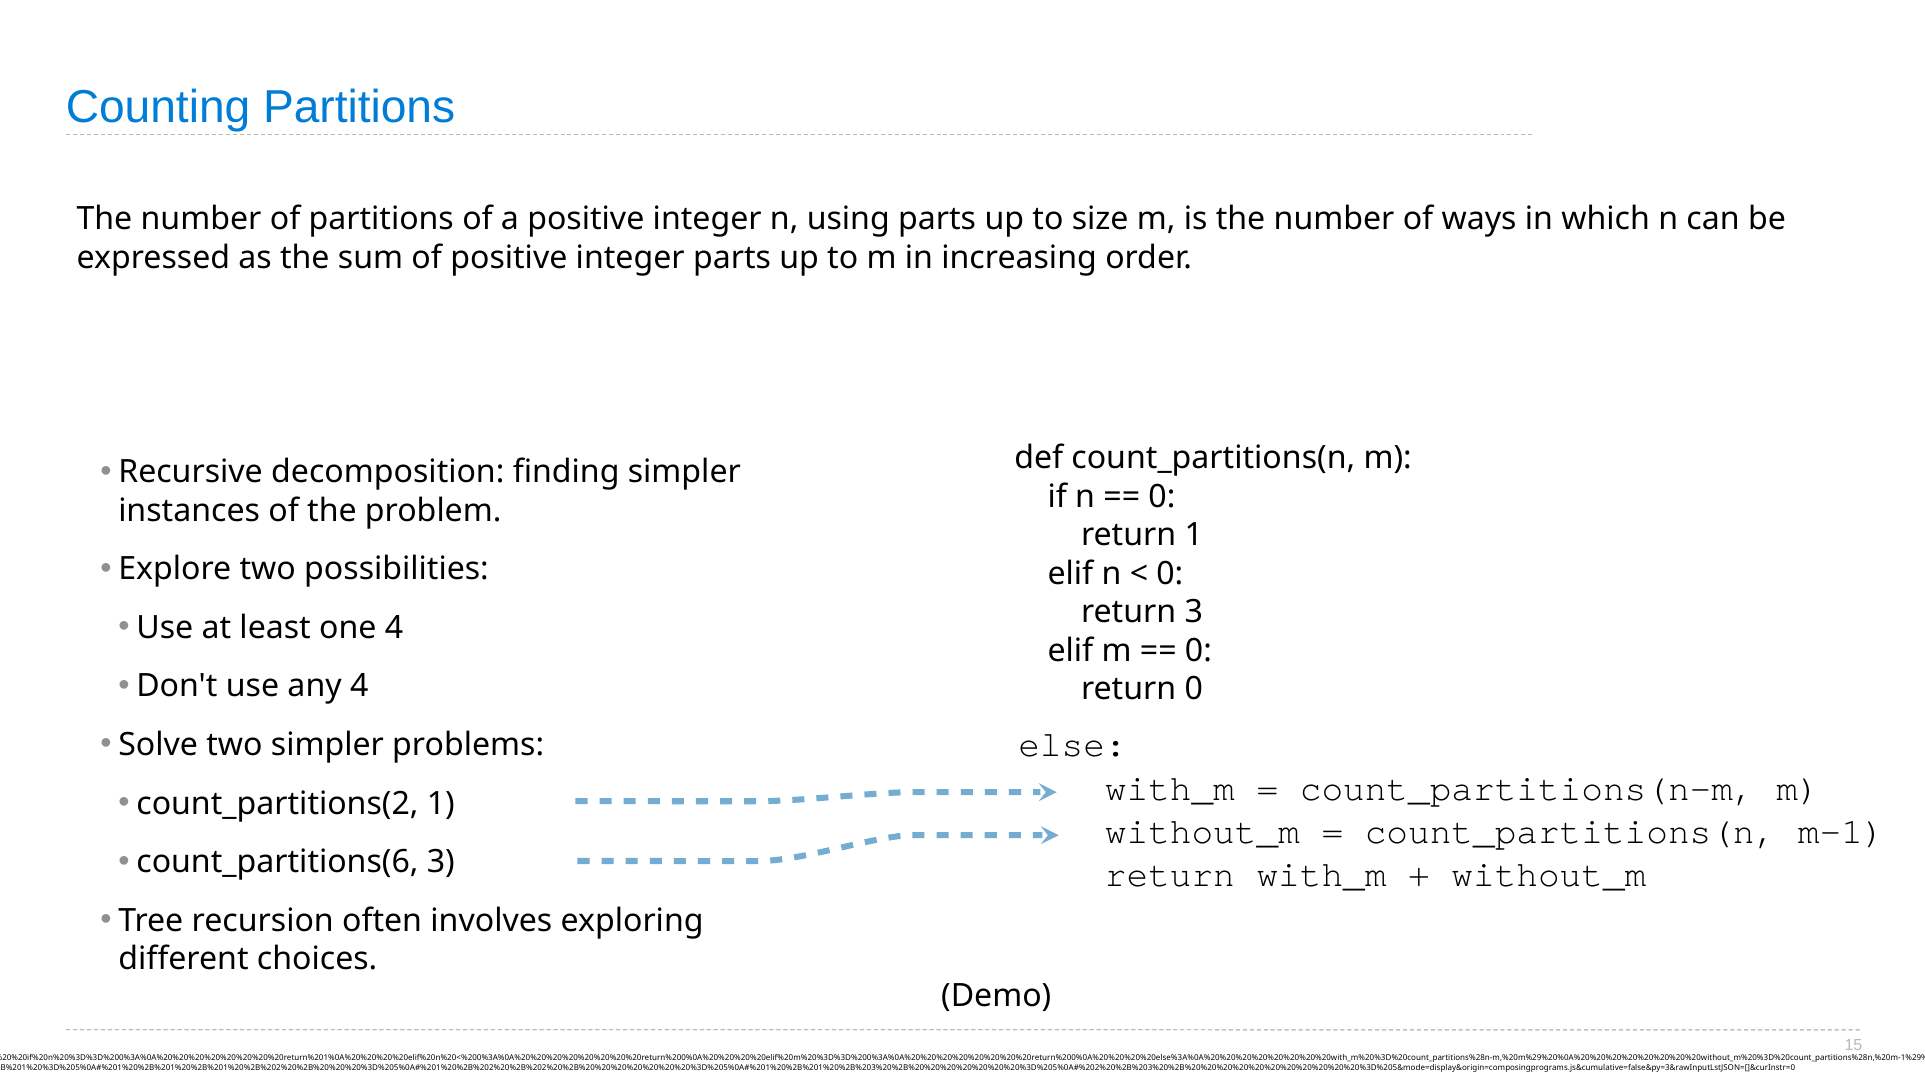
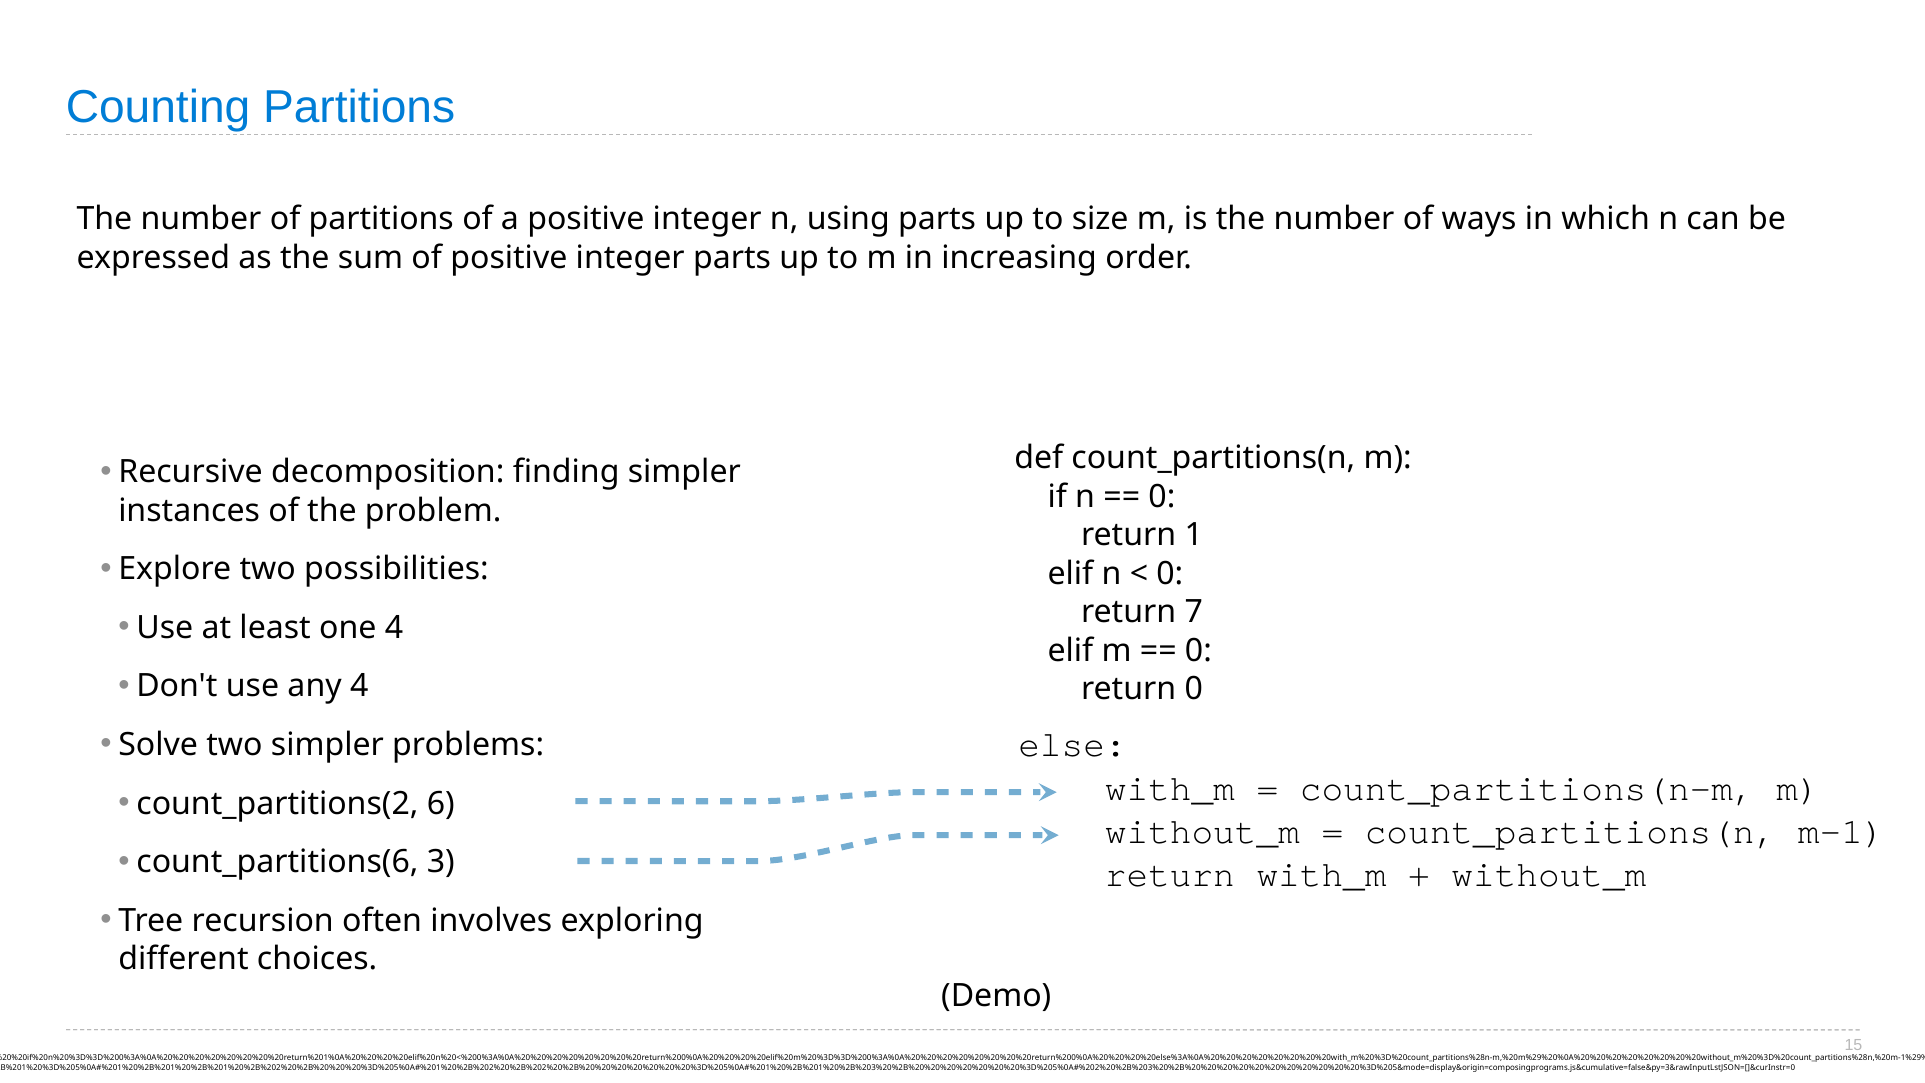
return 3: 3 -> 7 (1194, 612)
count_partitions(2 1: 1 -> 6 (441, 803)
